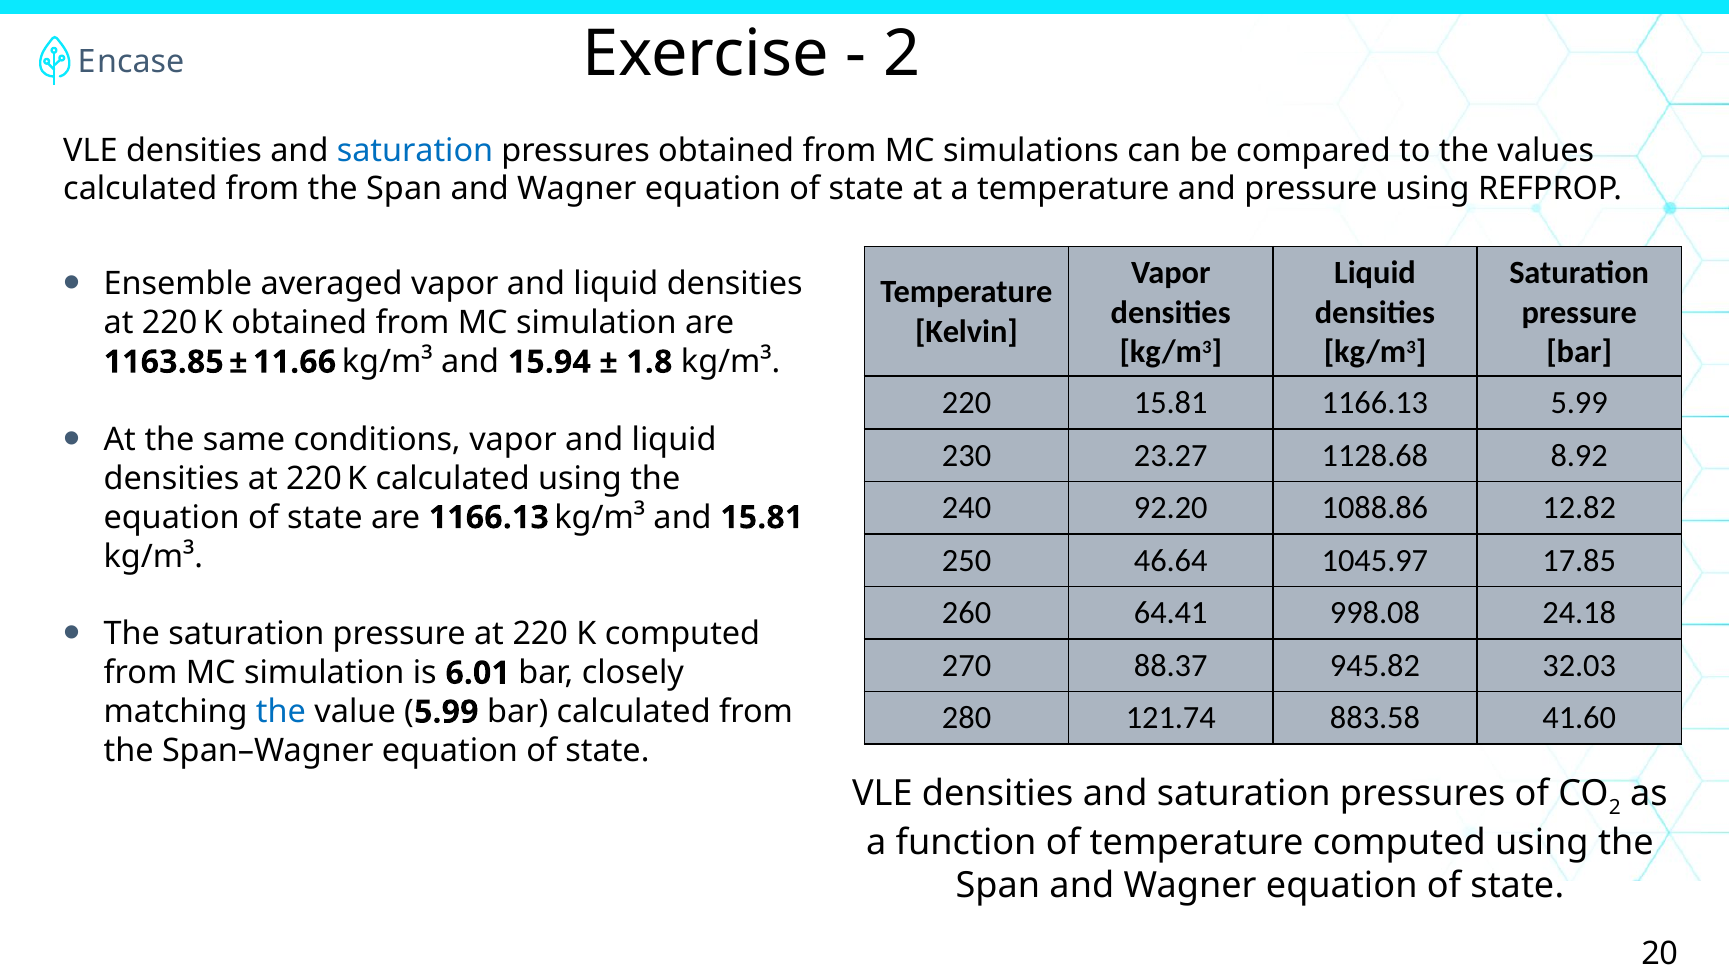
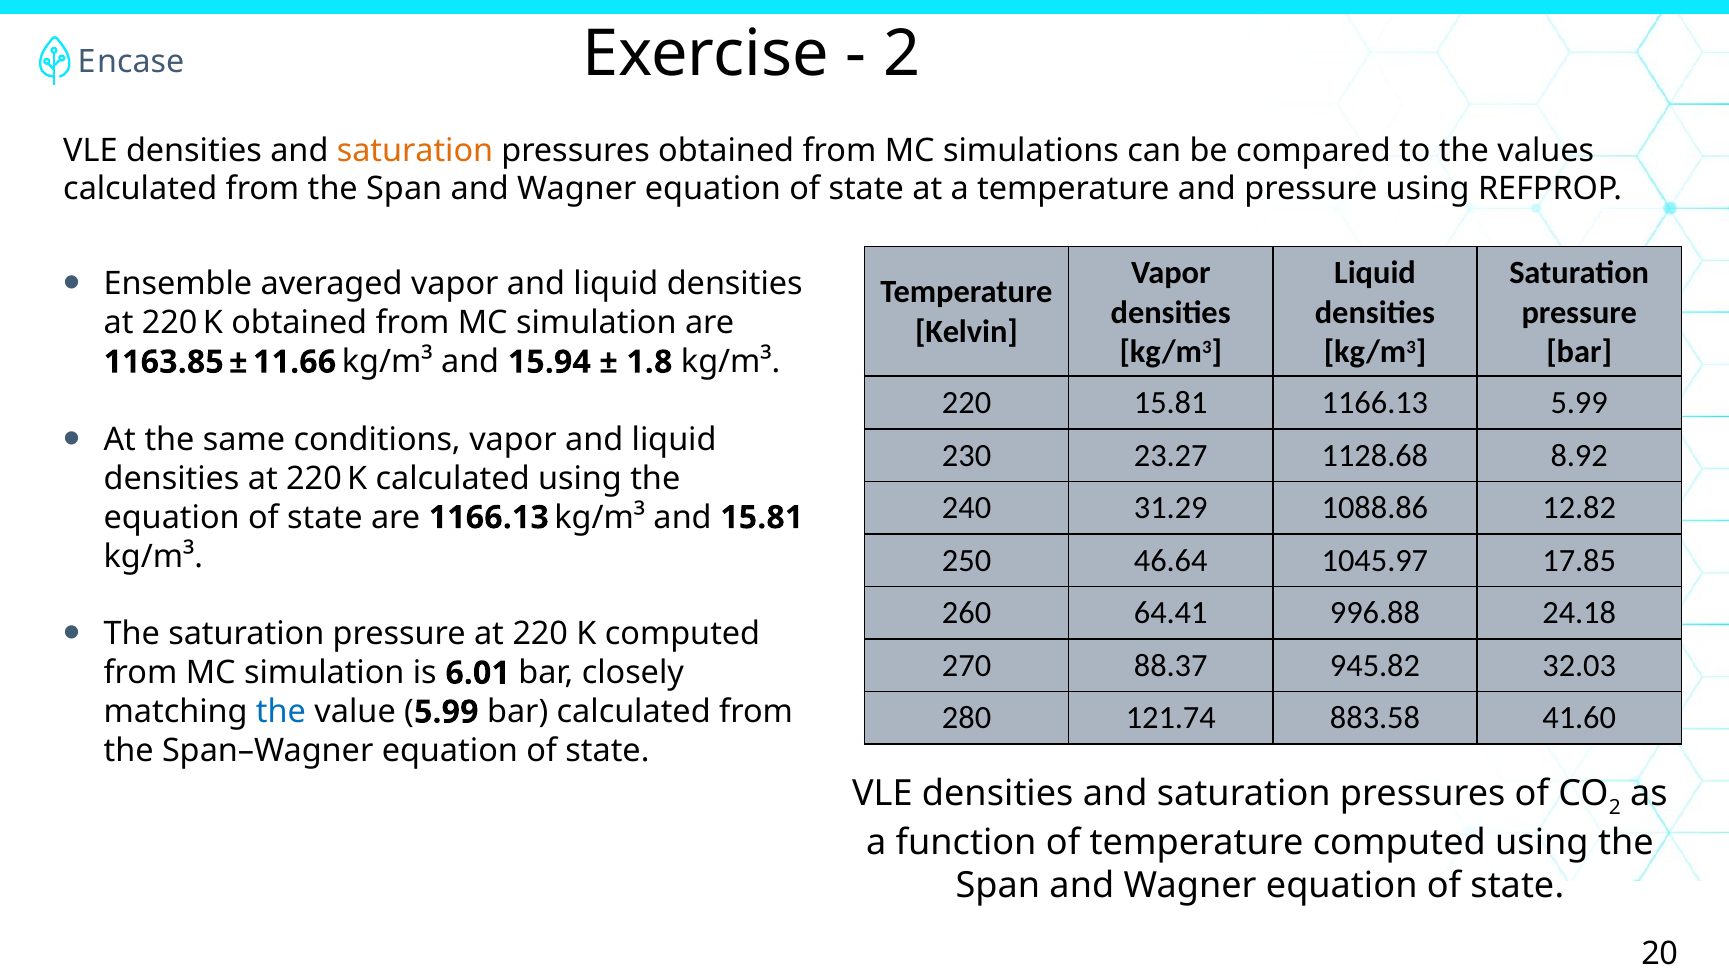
saturation colour: blue -> orange (415, 150)
92.20: 92.20 -> 31.29 (1171, 508)
998.08: 998.08 -> 996.88 (1375, 613)
